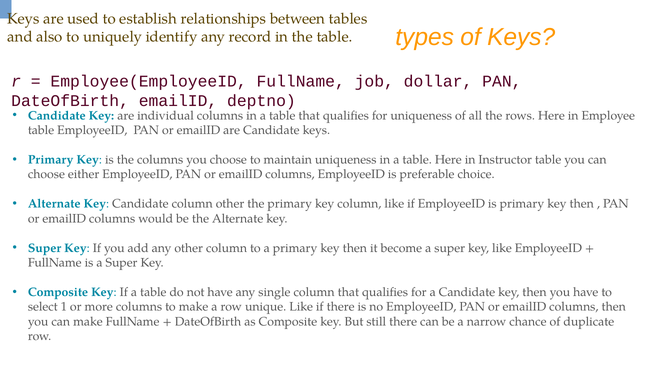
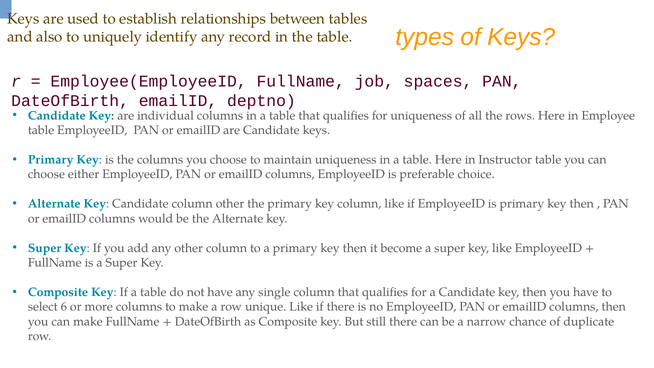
dollar: dollar -> spaces (438, 81)
1: 1 -> 6 (64, 307)
